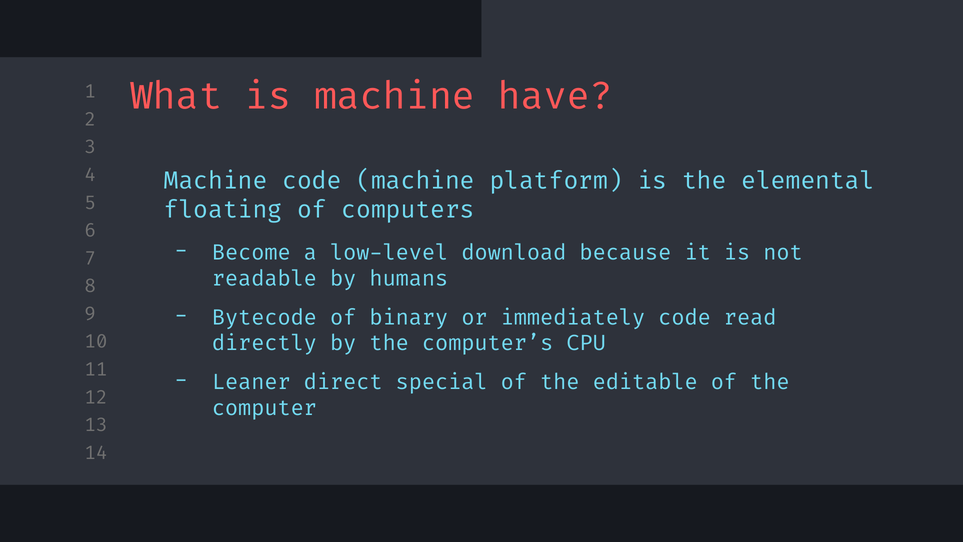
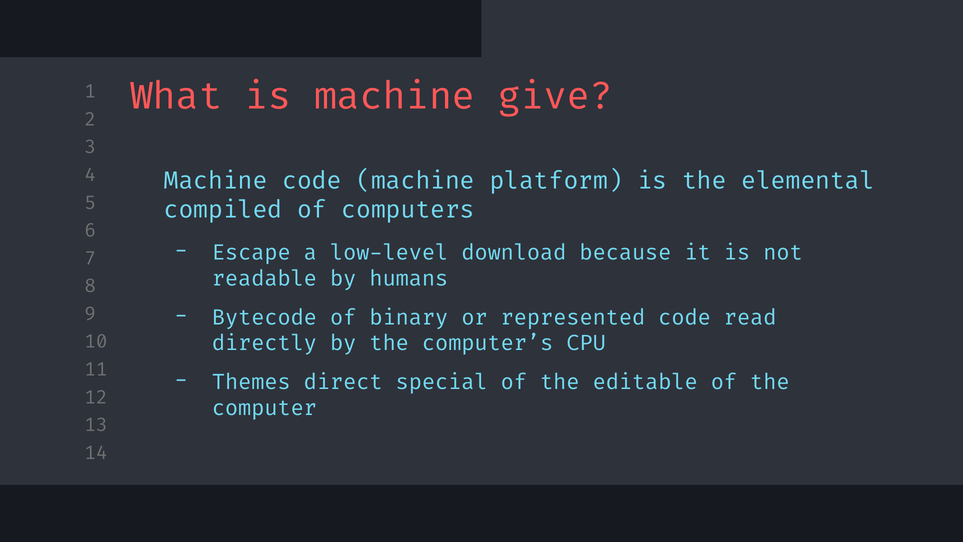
have: have -> give (555, 96)
floating: floating -> compiled (223, 210)
Become: Become -> Escape (251, 253)
immediately: immediately -> represented (573, 317)
Leaner: Leaner -> Themes (251, 382)
